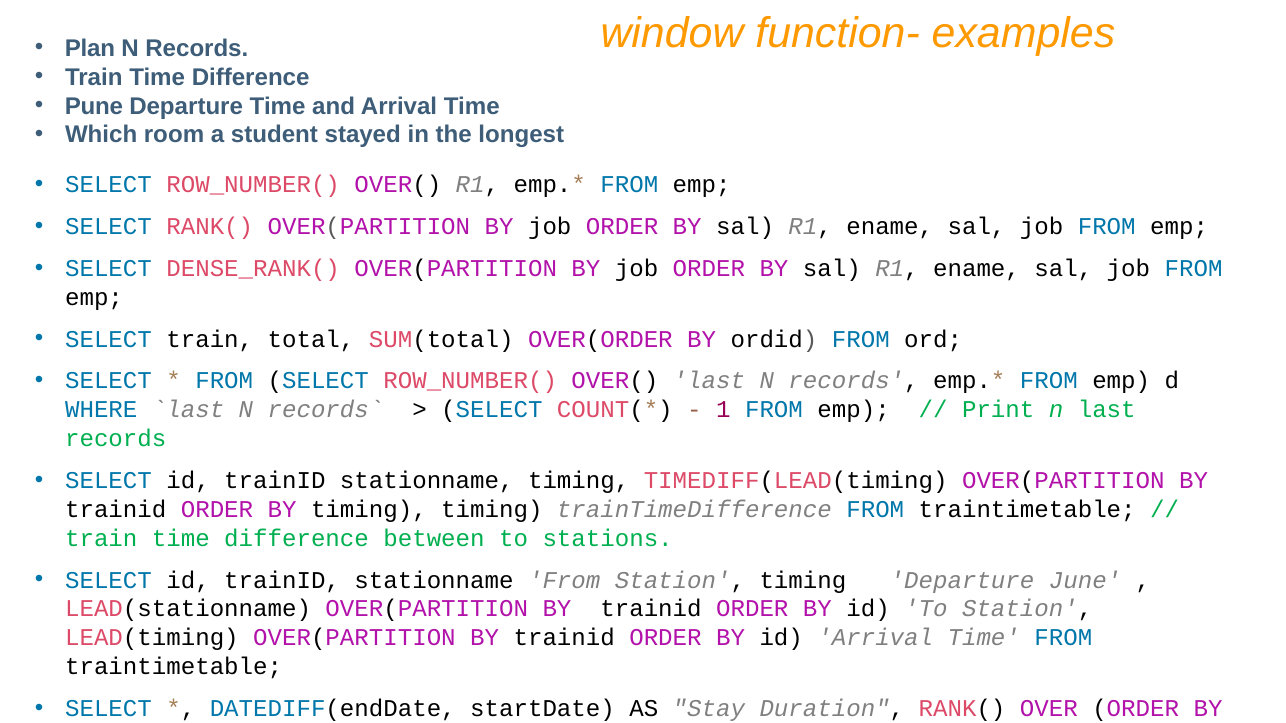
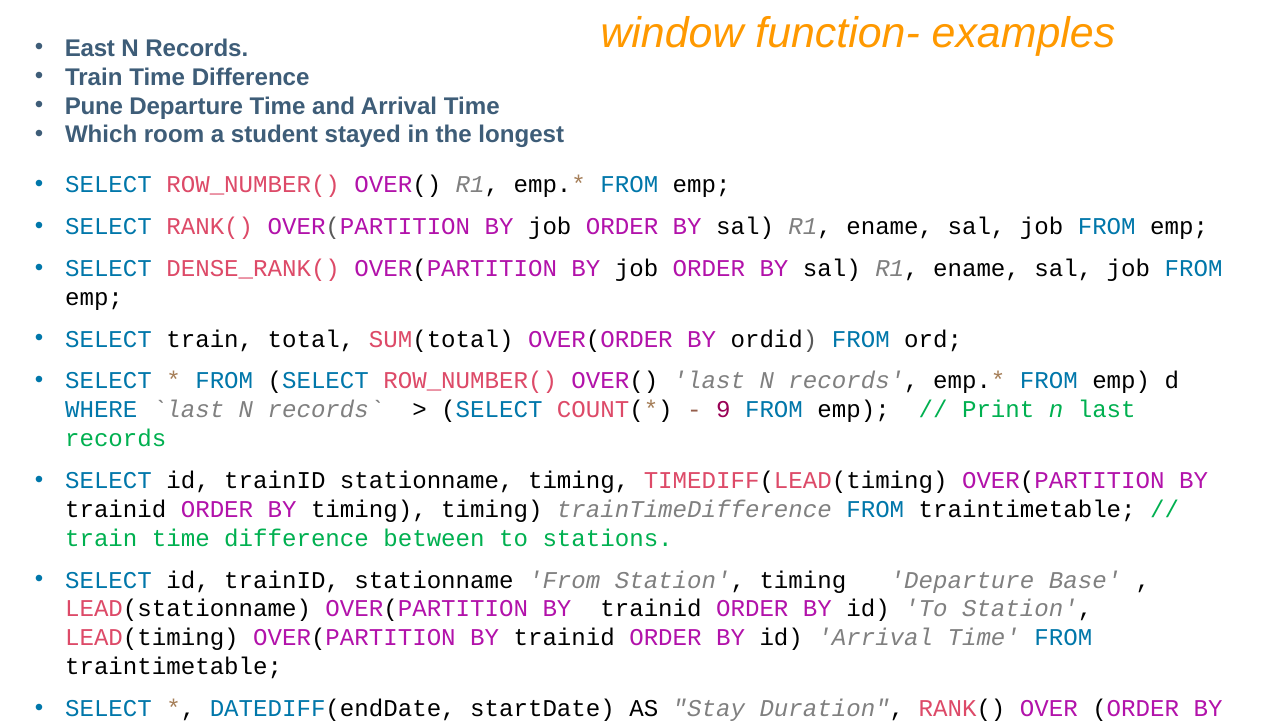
Plan: Plan -> East (90, 48)
1: 1 -> 9 (723, 410)
June: June -> Base (1085, 580)
